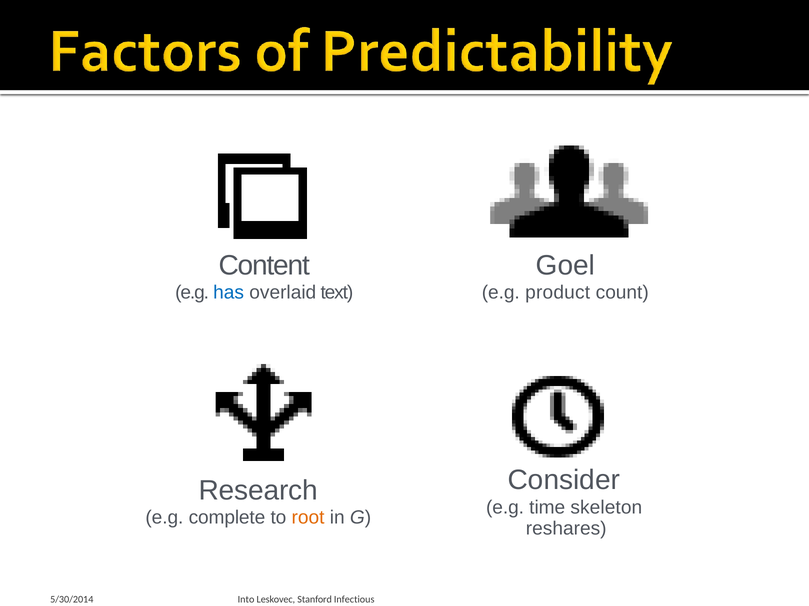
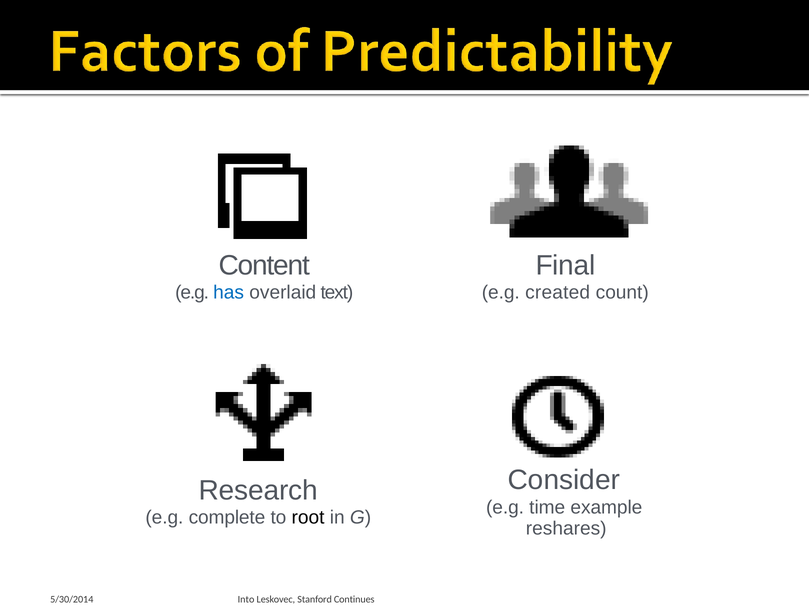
Goel: Goel -> Final (565, 266)
product: product -> created (558, 293)
skeleton: skeleton -> example (606, 508)
root colour: orange -> black (308, 518)
Infectious: Infectious -> Continues (354, 600)
